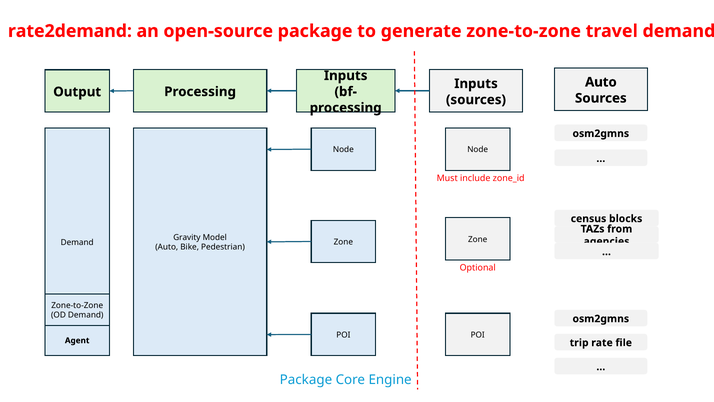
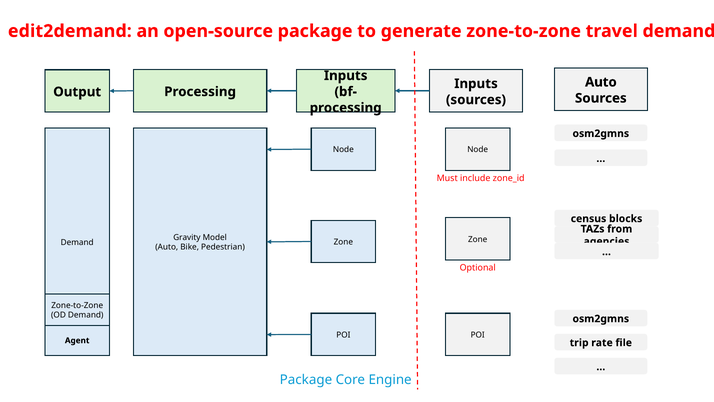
rate2demand: rate2demand -> edit2demand (70, 31)
